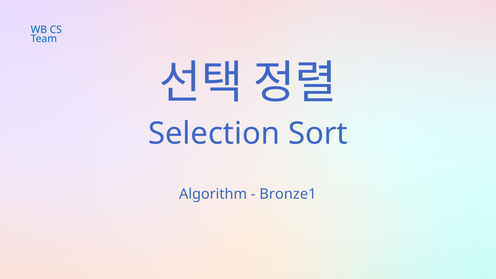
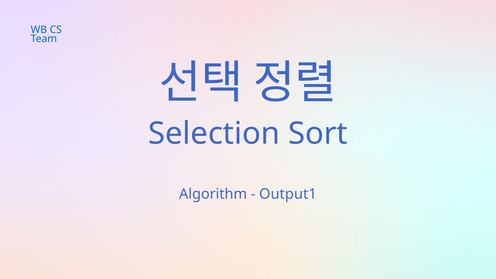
Bronze1: Bronze1 -> Output1 (288, 194)
